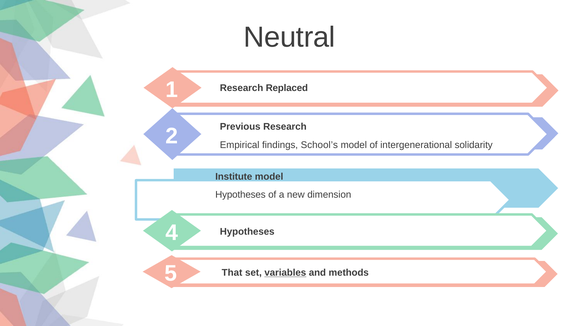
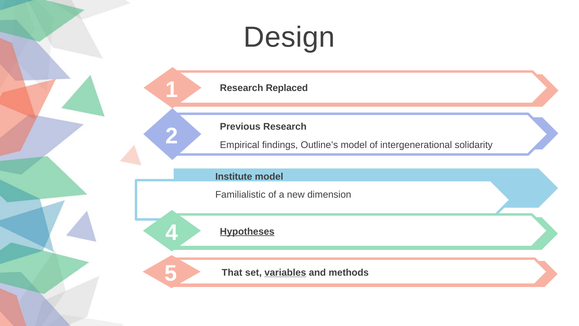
Neutral: Neutral -> Design (289, 37)
School’s: School’s -> Outline’s (319, 145)
Hypotheses: Hypotheses -> Familialistic (240, 194)
Hypotheses underline: none -> present (247, 231)
